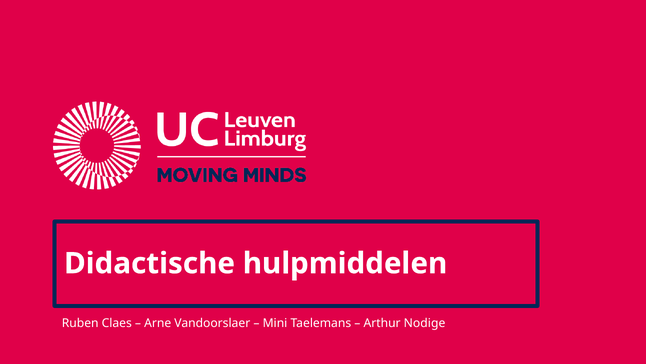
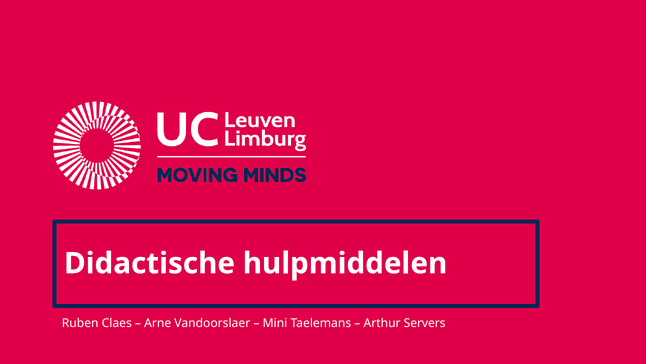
Nodige: Nodige -> Servers (425, 323)
